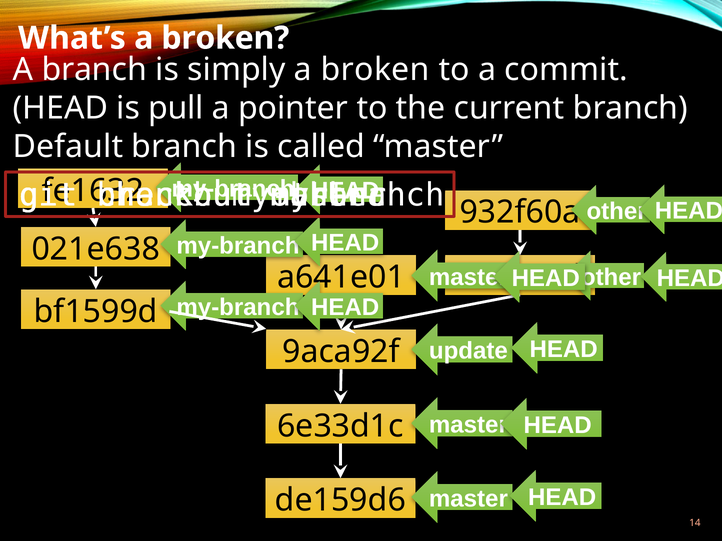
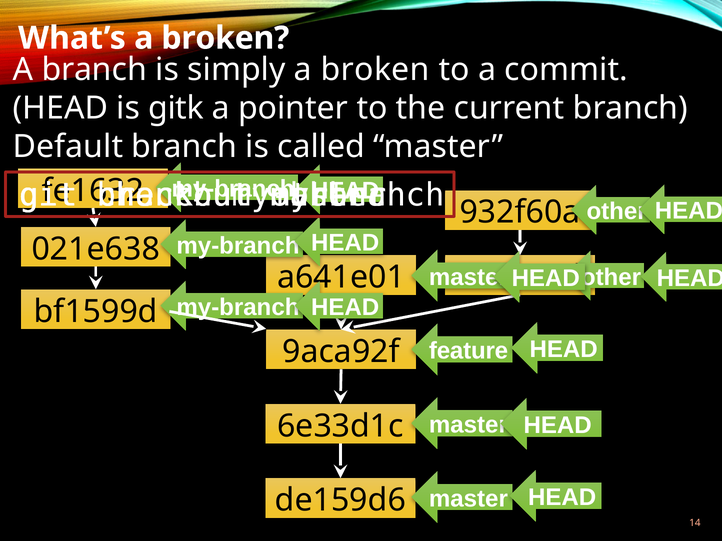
pull: pull -> gitk (176, 108)
update: update -> feature (469, 351)
